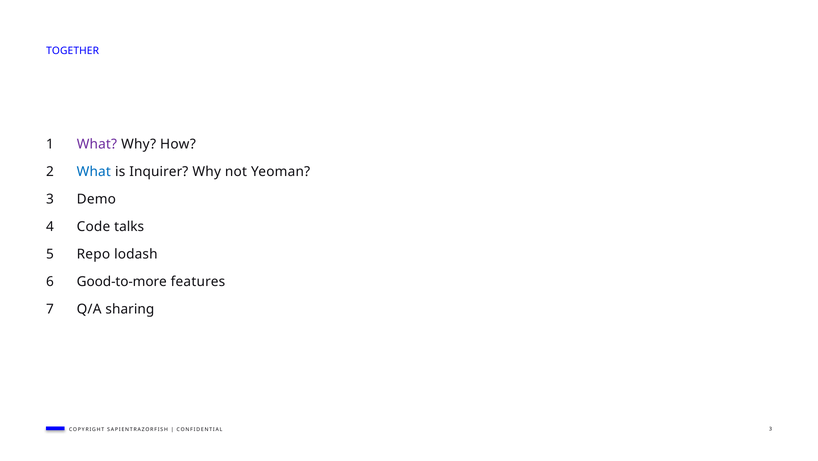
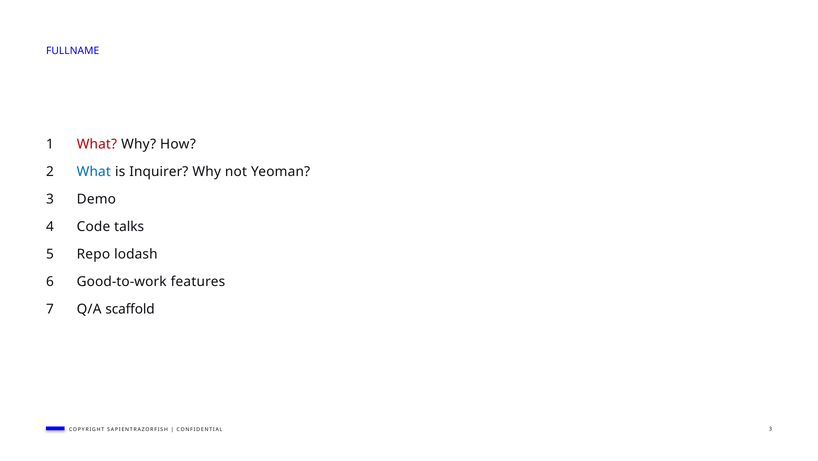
TOGETHER: TOGETHER -> FULLNAME (73, 51)
What colour: purple -> red (97, 144)
Good-to-more: Good-to-more -> Good-to-work (122, 281)
sharing: sharing -> scaffold (130, 309)
